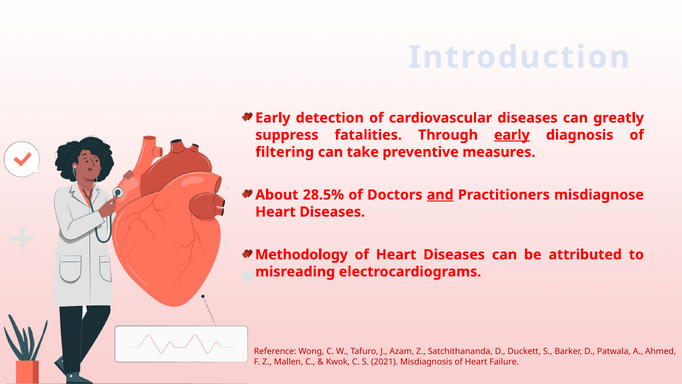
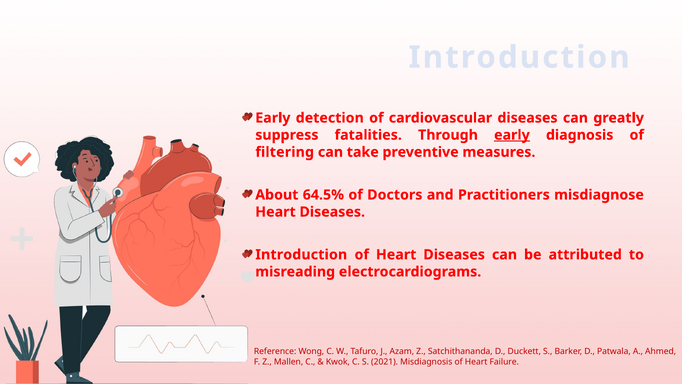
28.5%: 28.5% -> 64.5% (323, 195)
and underline: present -> none (440, 195)
Methodology: Methodology -> Introduction (301, 254)
